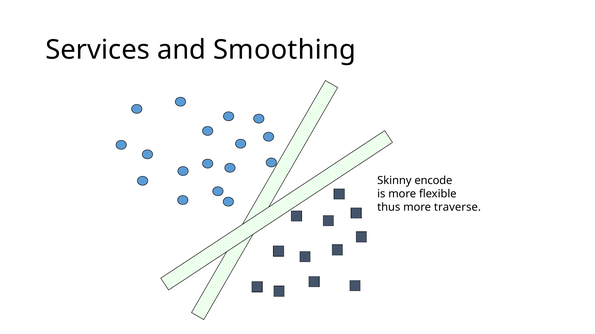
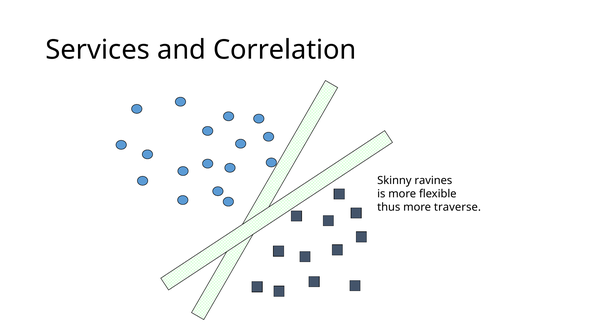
Smoothing: Smoothing -> Correlation (285, 50)
encode: encode -> ravines (433, 181)
